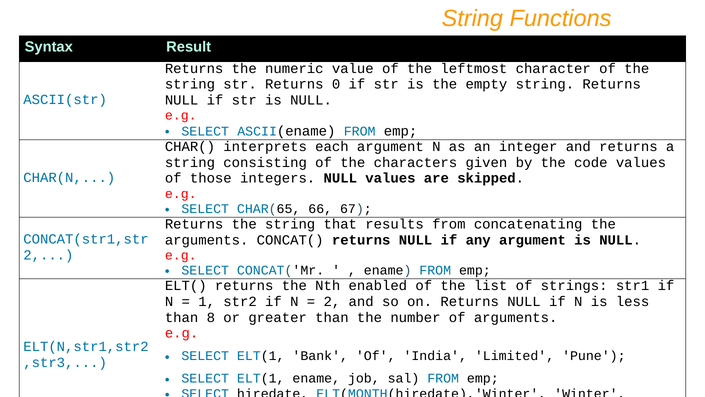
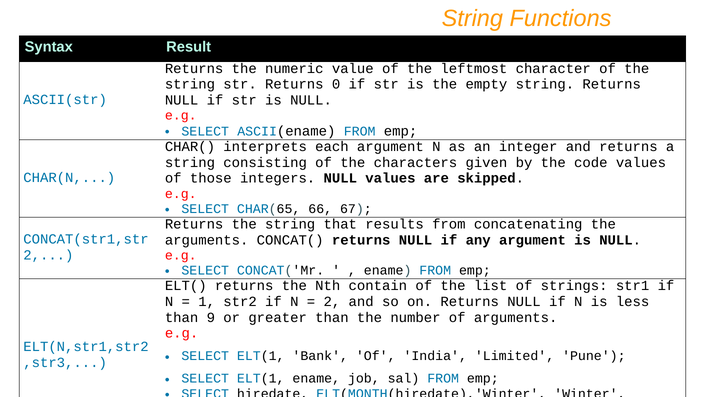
enabled: enabled -> contain (378, 285)
8: 8 -> 9 (211, 317)
